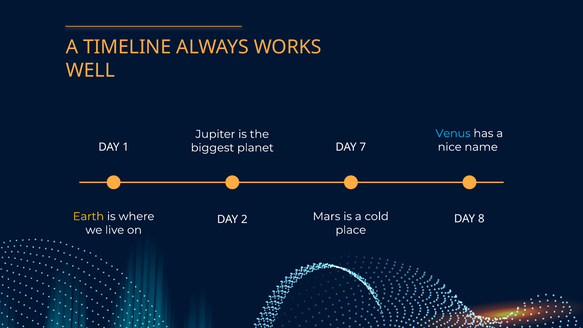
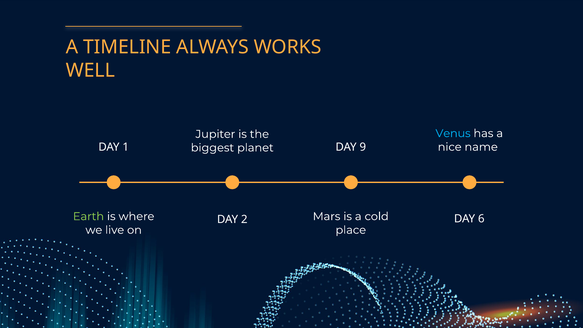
7: 7 -> 9 (363, 147)
Earth colour: yellow -> light green (88, 216)
8: 8 -> 6 (481, 219)
